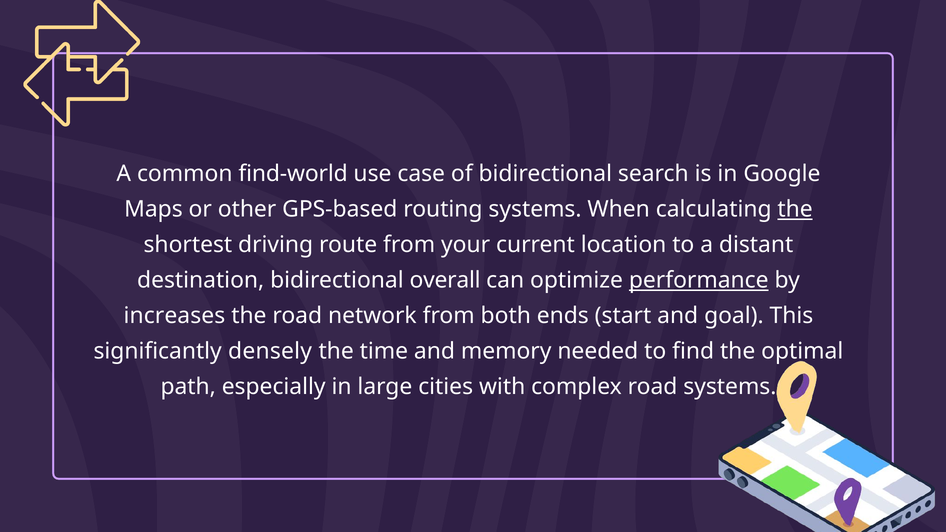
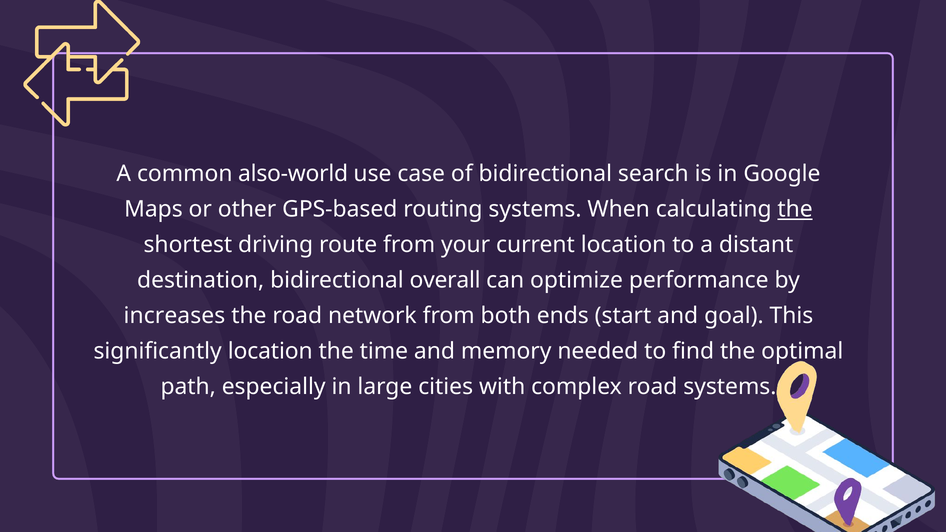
find-world: find-world -> also-world (293, 174)
performance underline: present -> none (699, 280)
significantly densely: densely -> location (270, 351)
